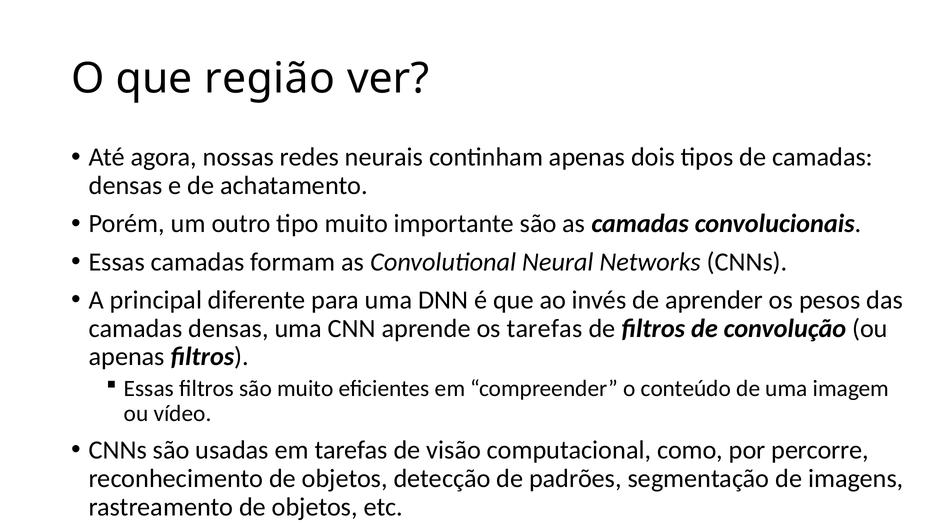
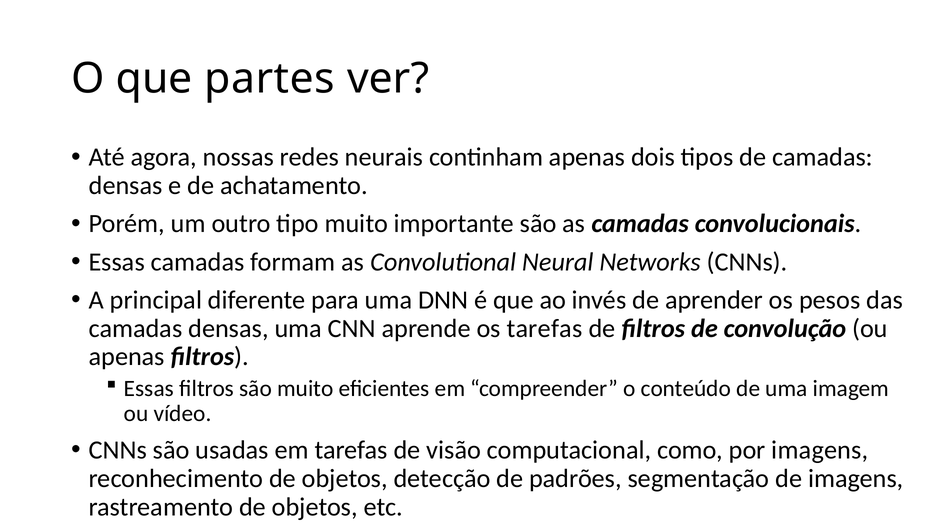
região: região -> partes (270, 78)
por percorre: percorre -> imagens (820, 450)
